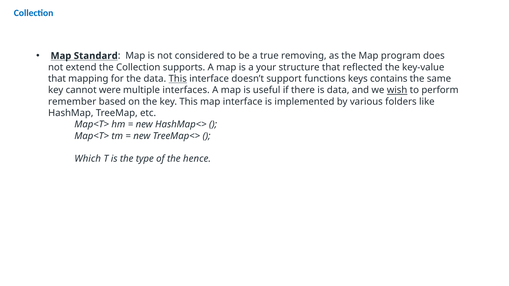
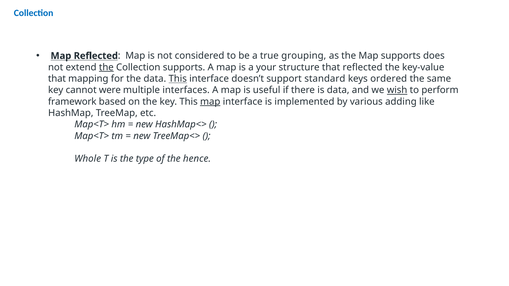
Map Standard: Standard -> Reflected (96, 56)
removing: removing -> grouping (304, 56)
Map program: program -> supports (401, 56)
the underline: none -> present (106, 67)
functions: functions -> standard (325, 79)
contains: contains -> ordered (389, 79)
remember: remember -> framework (72, 102)
map underline: none -> present (210, 102)
folders: folders -> adding (401, 102)
Which: Which -> Whole (88, 159)
